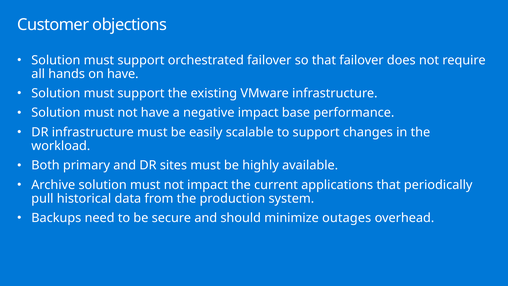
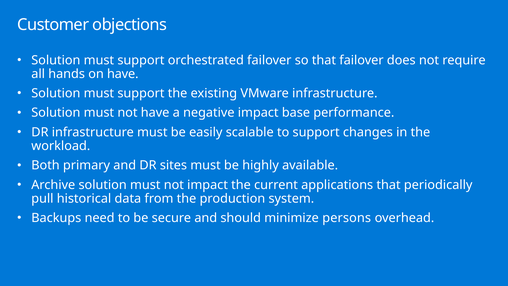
outages: outages -> persons (347, 218)
